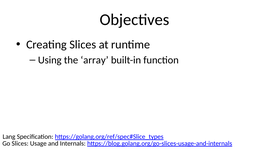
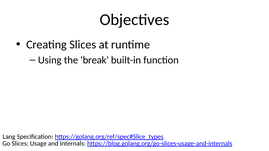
array: array -> break (95, 60)
